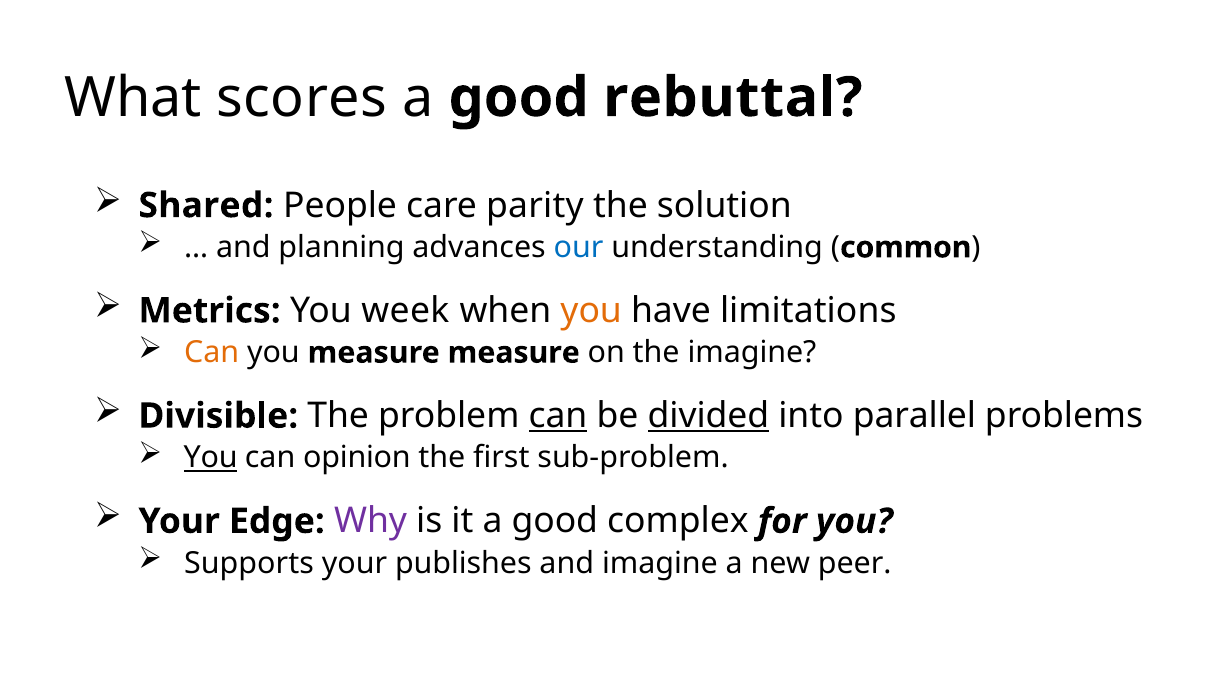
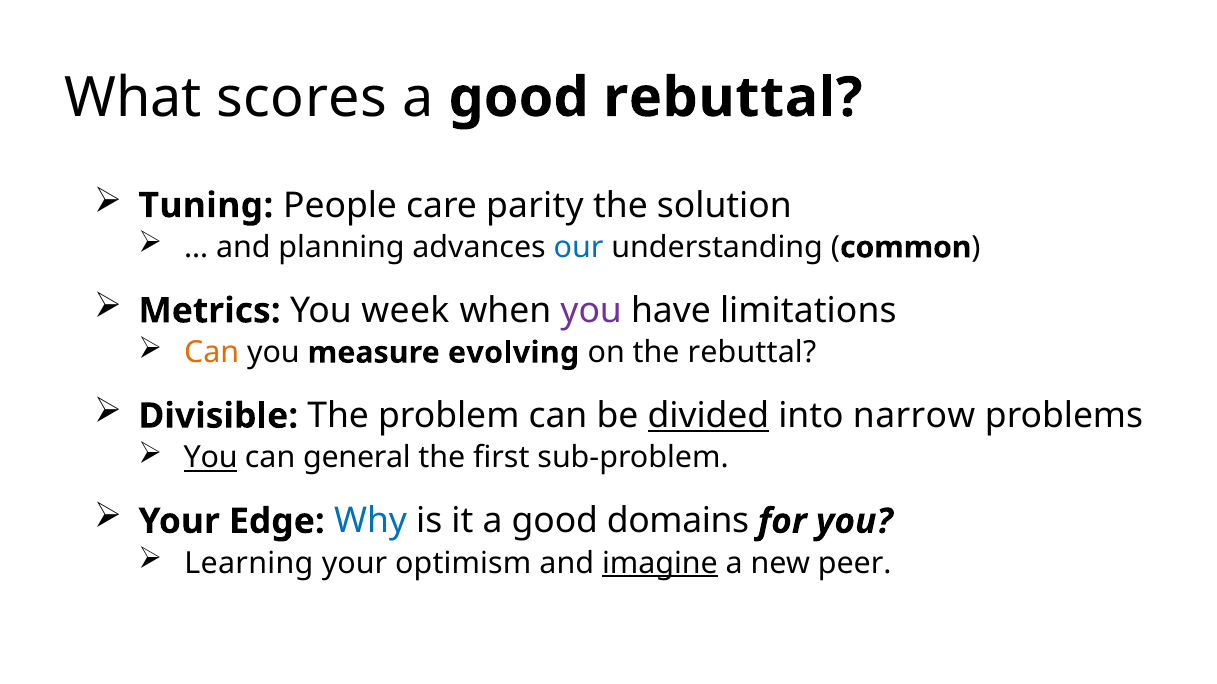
Shared: Shared -> Tuning (206, 206)
you colour: orange -> purple (591, 311)
measure measure: measure -> evolving (514, 353)
the imagine: imagine -> rebuttal (752, 353)
can underline: present -> none (558, 416)
parallel: parallel -> narrow (914, 416)
opinion: opinion -> general (357, 458)
Why colour: purple -> blue (371, 522)
complex: complex -> domains (678, 522)
Supports: Supports -> Learning (249, 564)
publishes: publishes -> optimism (463, 564)
imagine underline: none -> present (660, 564)
